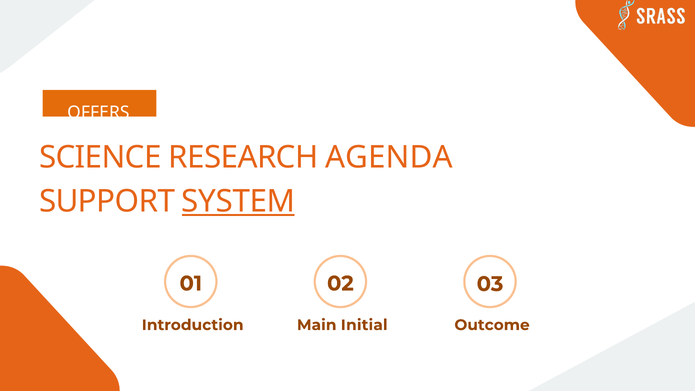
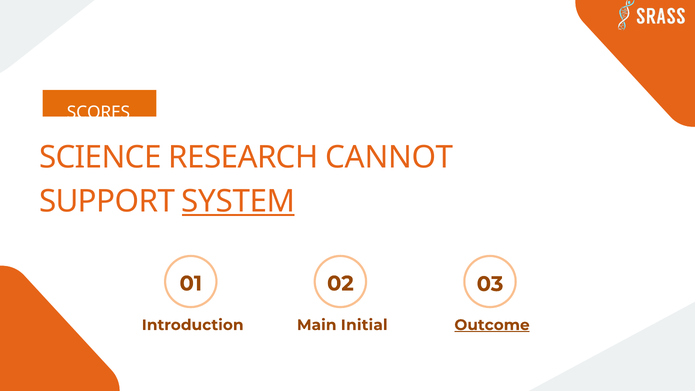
OFFERS: OFFERS -> SCORES (98, 112)
AGENDA: AGENDA -> CANNOT (389, 158)
Outcome underline: none -> present (492, 325)
